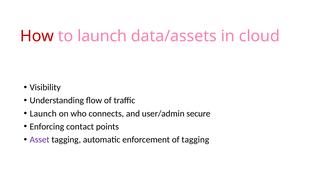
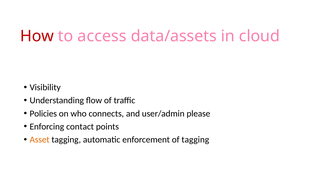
to launch: launch -> access (102, 36)
Launch: Launch -> Policies (43, 114)
secure: secure -> please (198, 114)
Asset colour: purple -> orange (40, 140)
